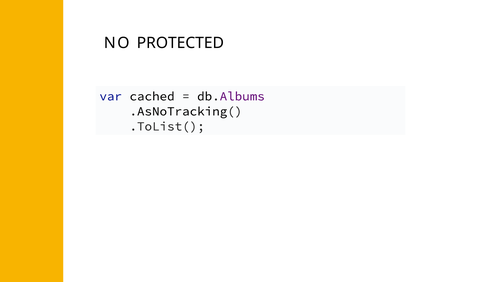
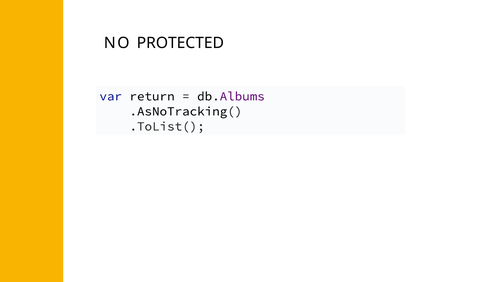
cached: cached -> return (152, 96)
